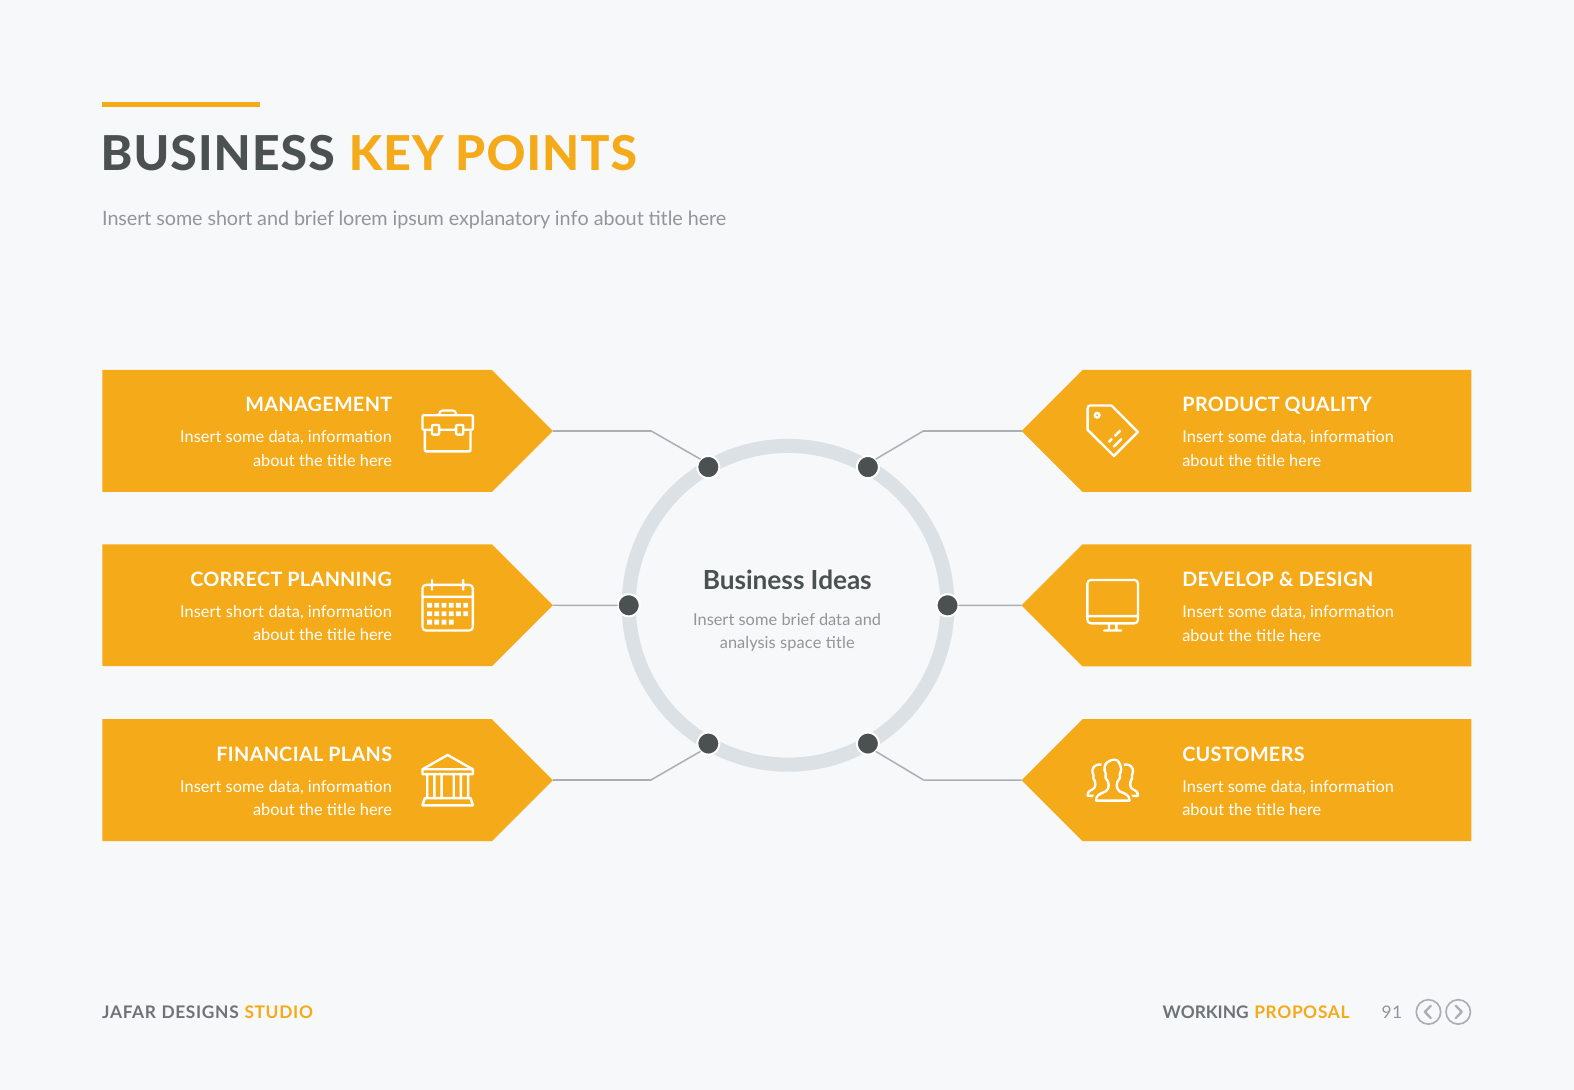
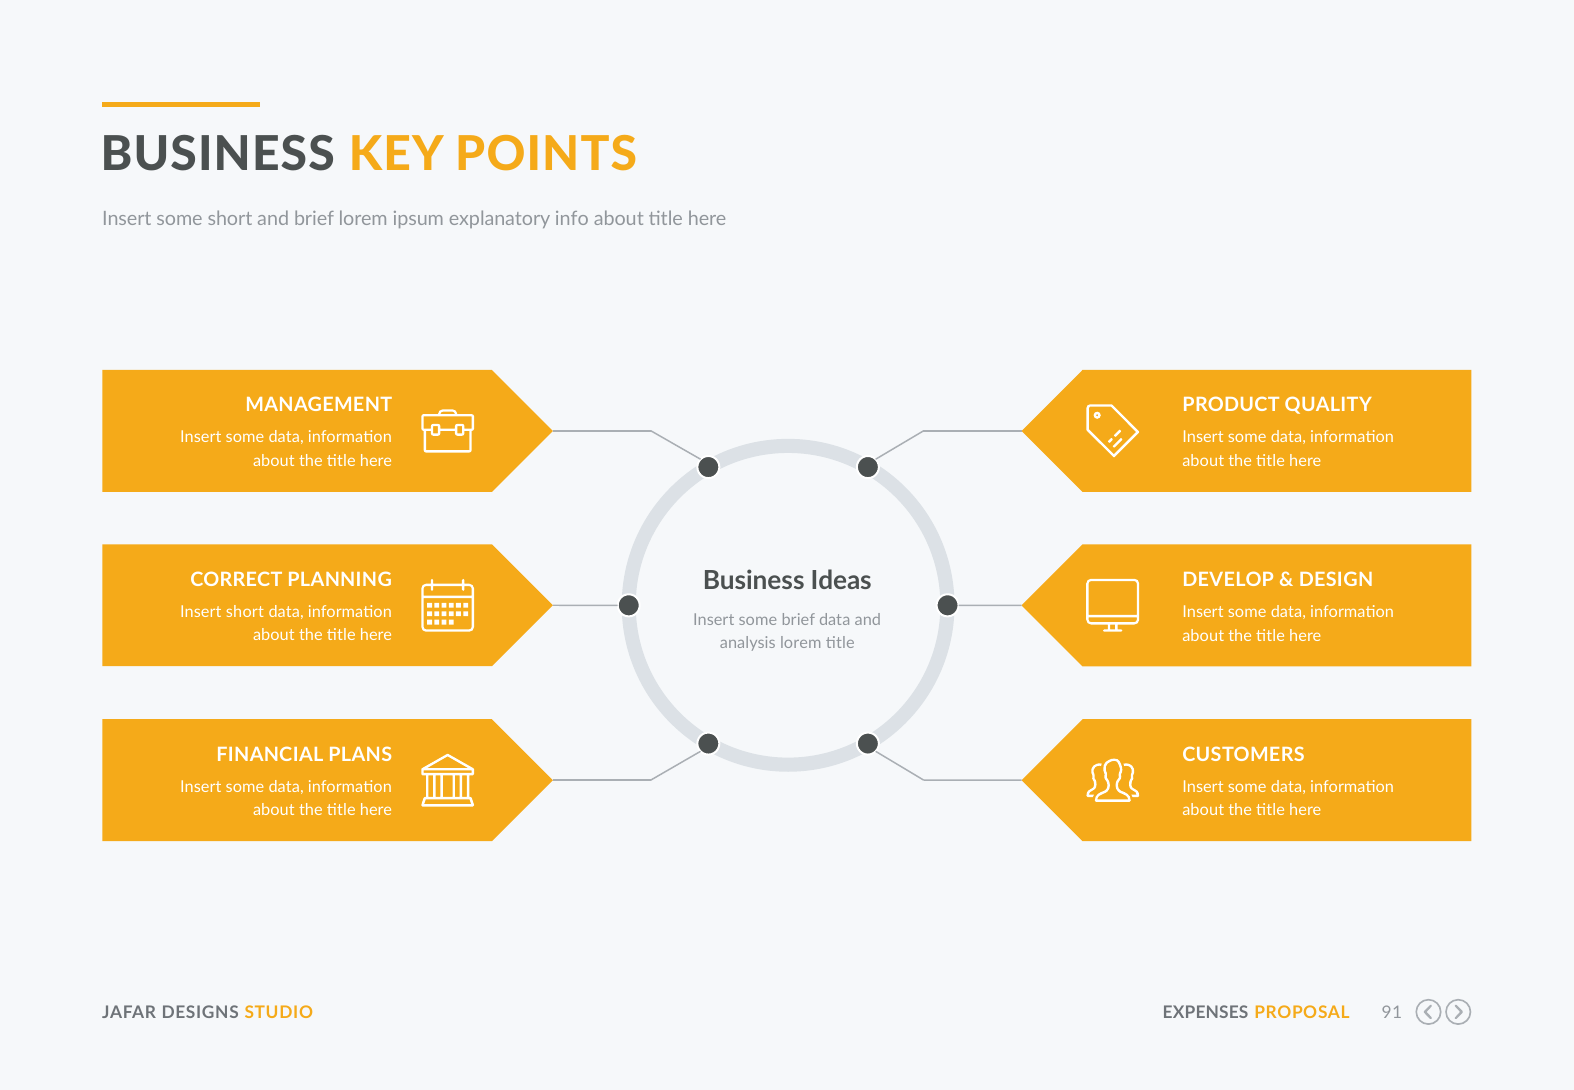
analysis space: space -> lorem (801, 643)
WORKING: WORKING -> EXPENSES (1206, 1012)
